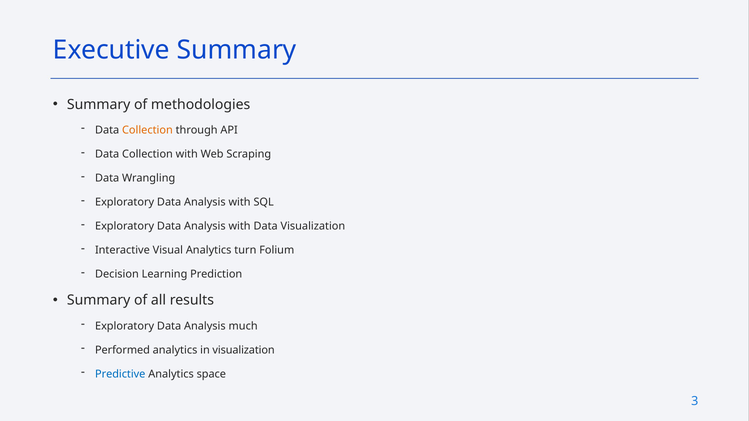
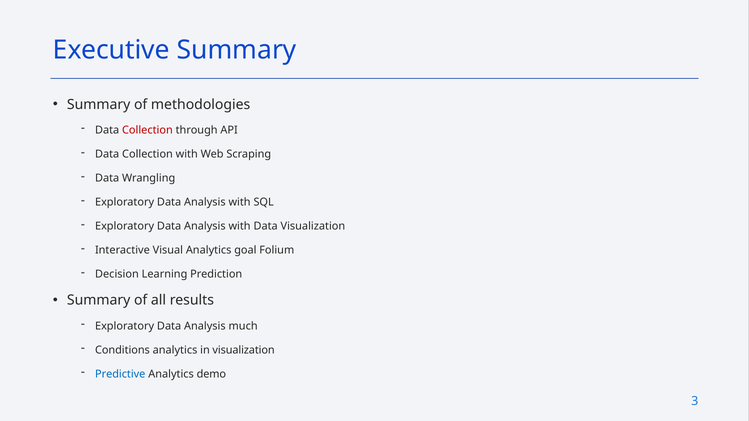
Collection colour: orange -> red (147, 130)
turn: turn -> goal (245, 250)
Performed: Performed -> Conditions (122, 350)
space: space -> demo (211, 374)
